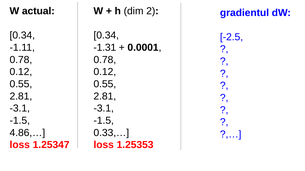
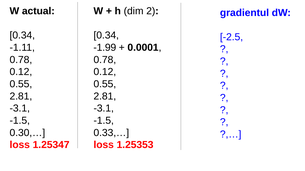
-1.31: -1.31 -> -1.99 (105, 48)
4.86,…: 4.86,… -> 0.30,… (27, 133)
